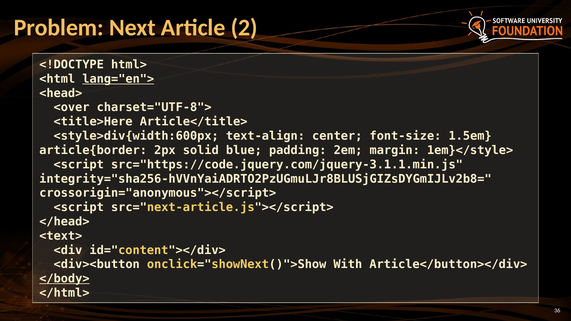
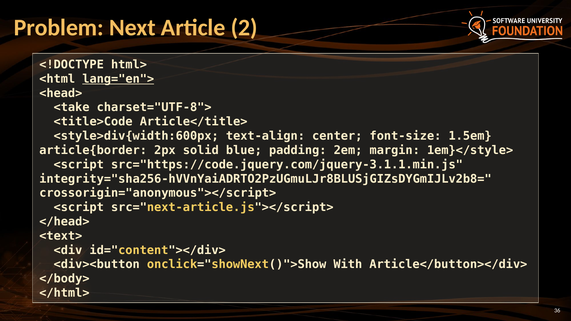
<over: <over -> <take (72, 107)
<title>Here: <title>Here -> <title>Code (93, 122)
</body> underline: present -> none (64, 279)
